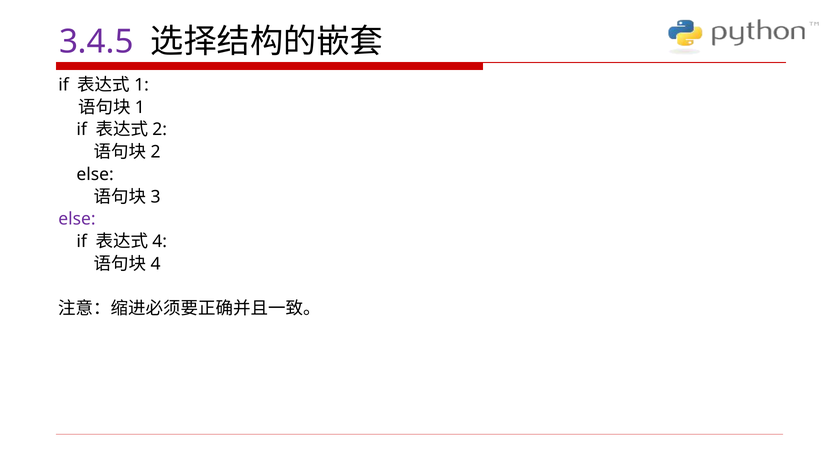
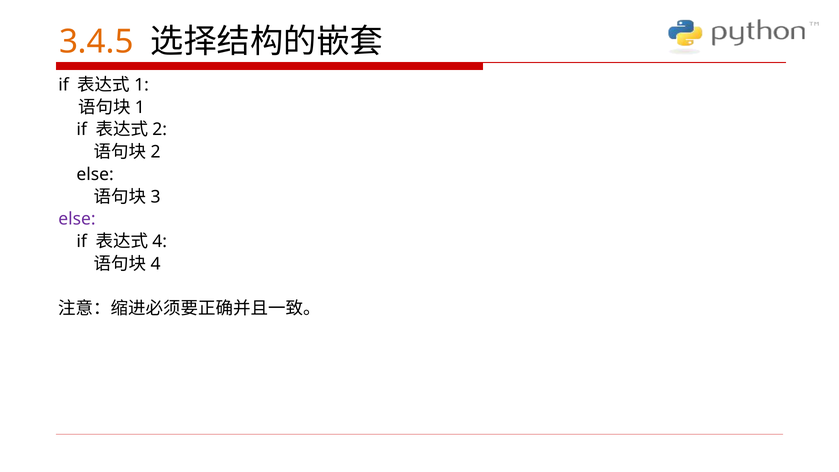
3.4.5 colour: purple -> orange (96, 42)
